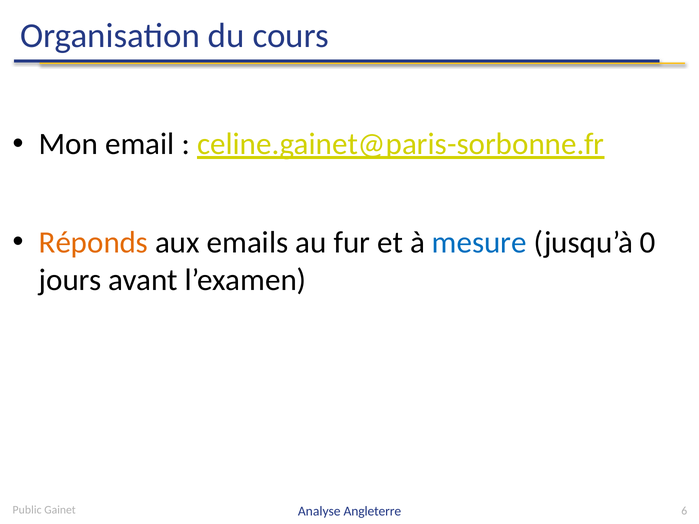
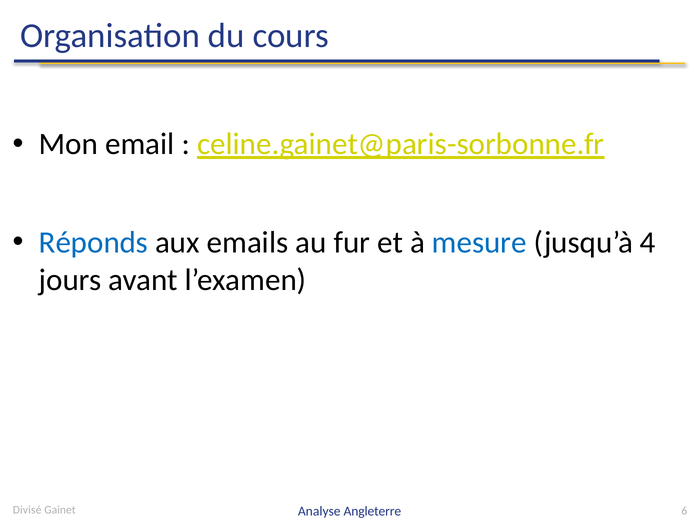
Réponds colour: orange -> blue (93, 243)
0: 0 -> 4 (648, 243)
Public: Public -> Divisé (27, 510)
